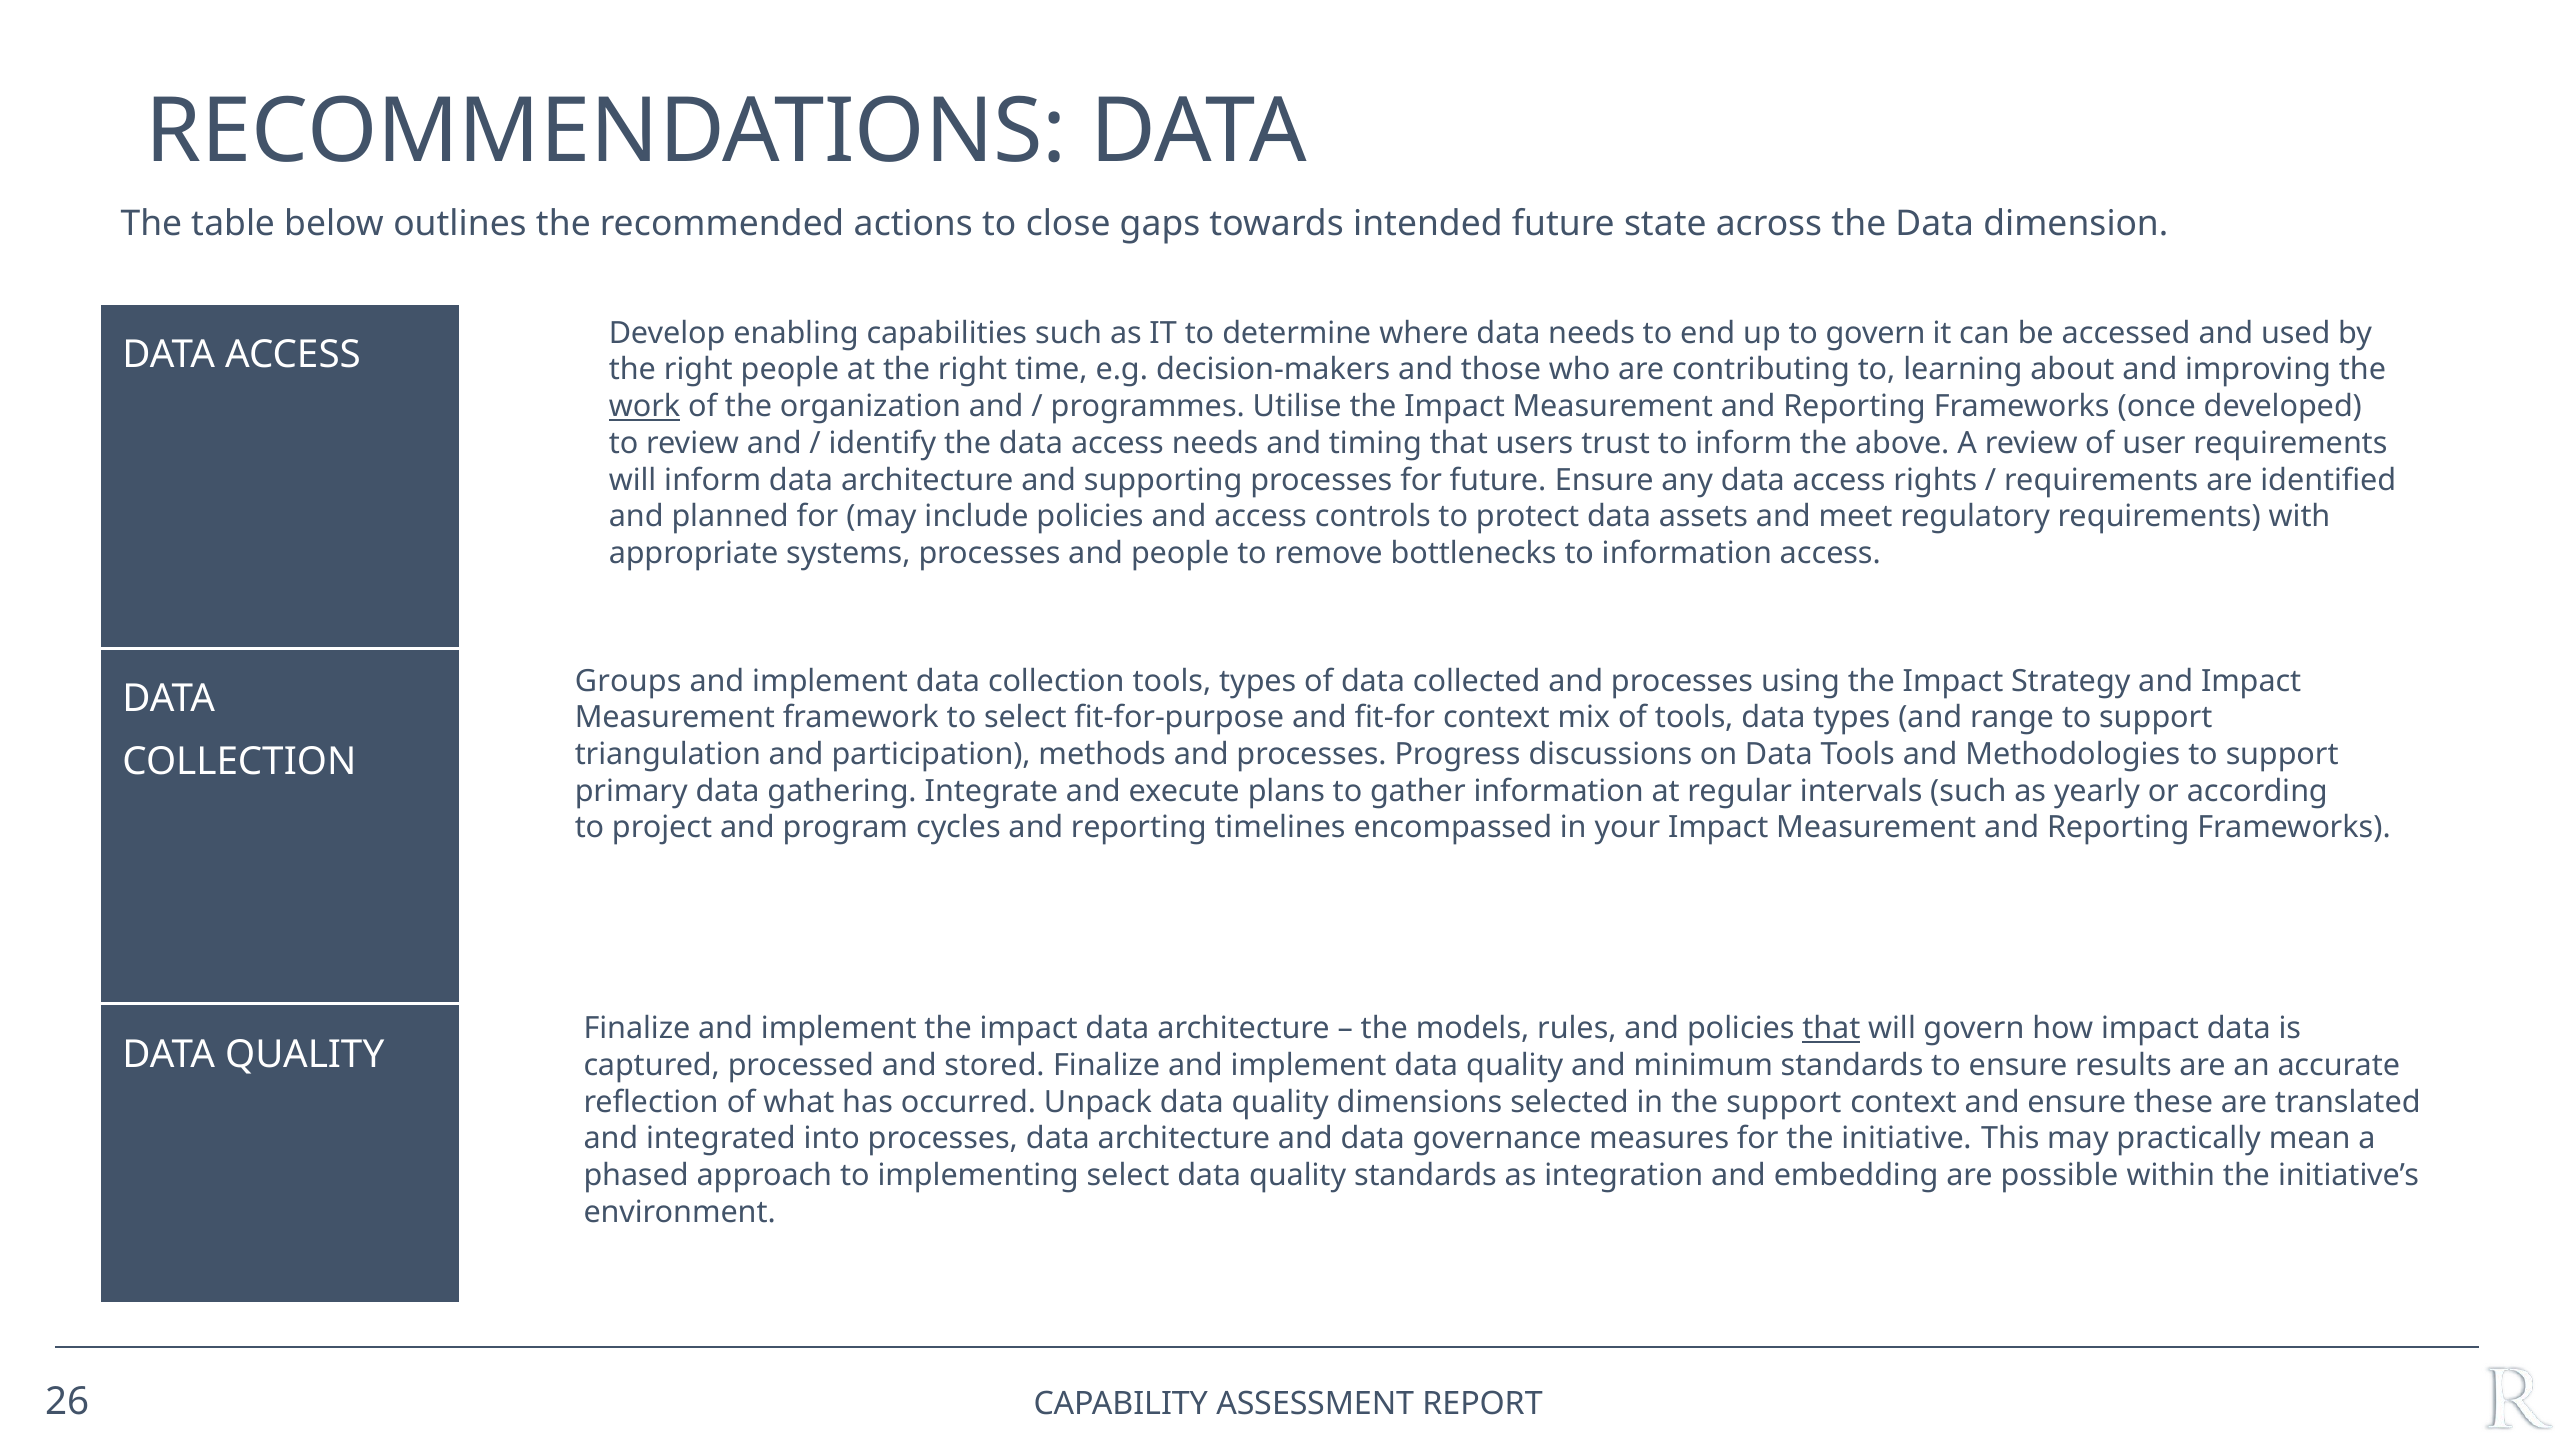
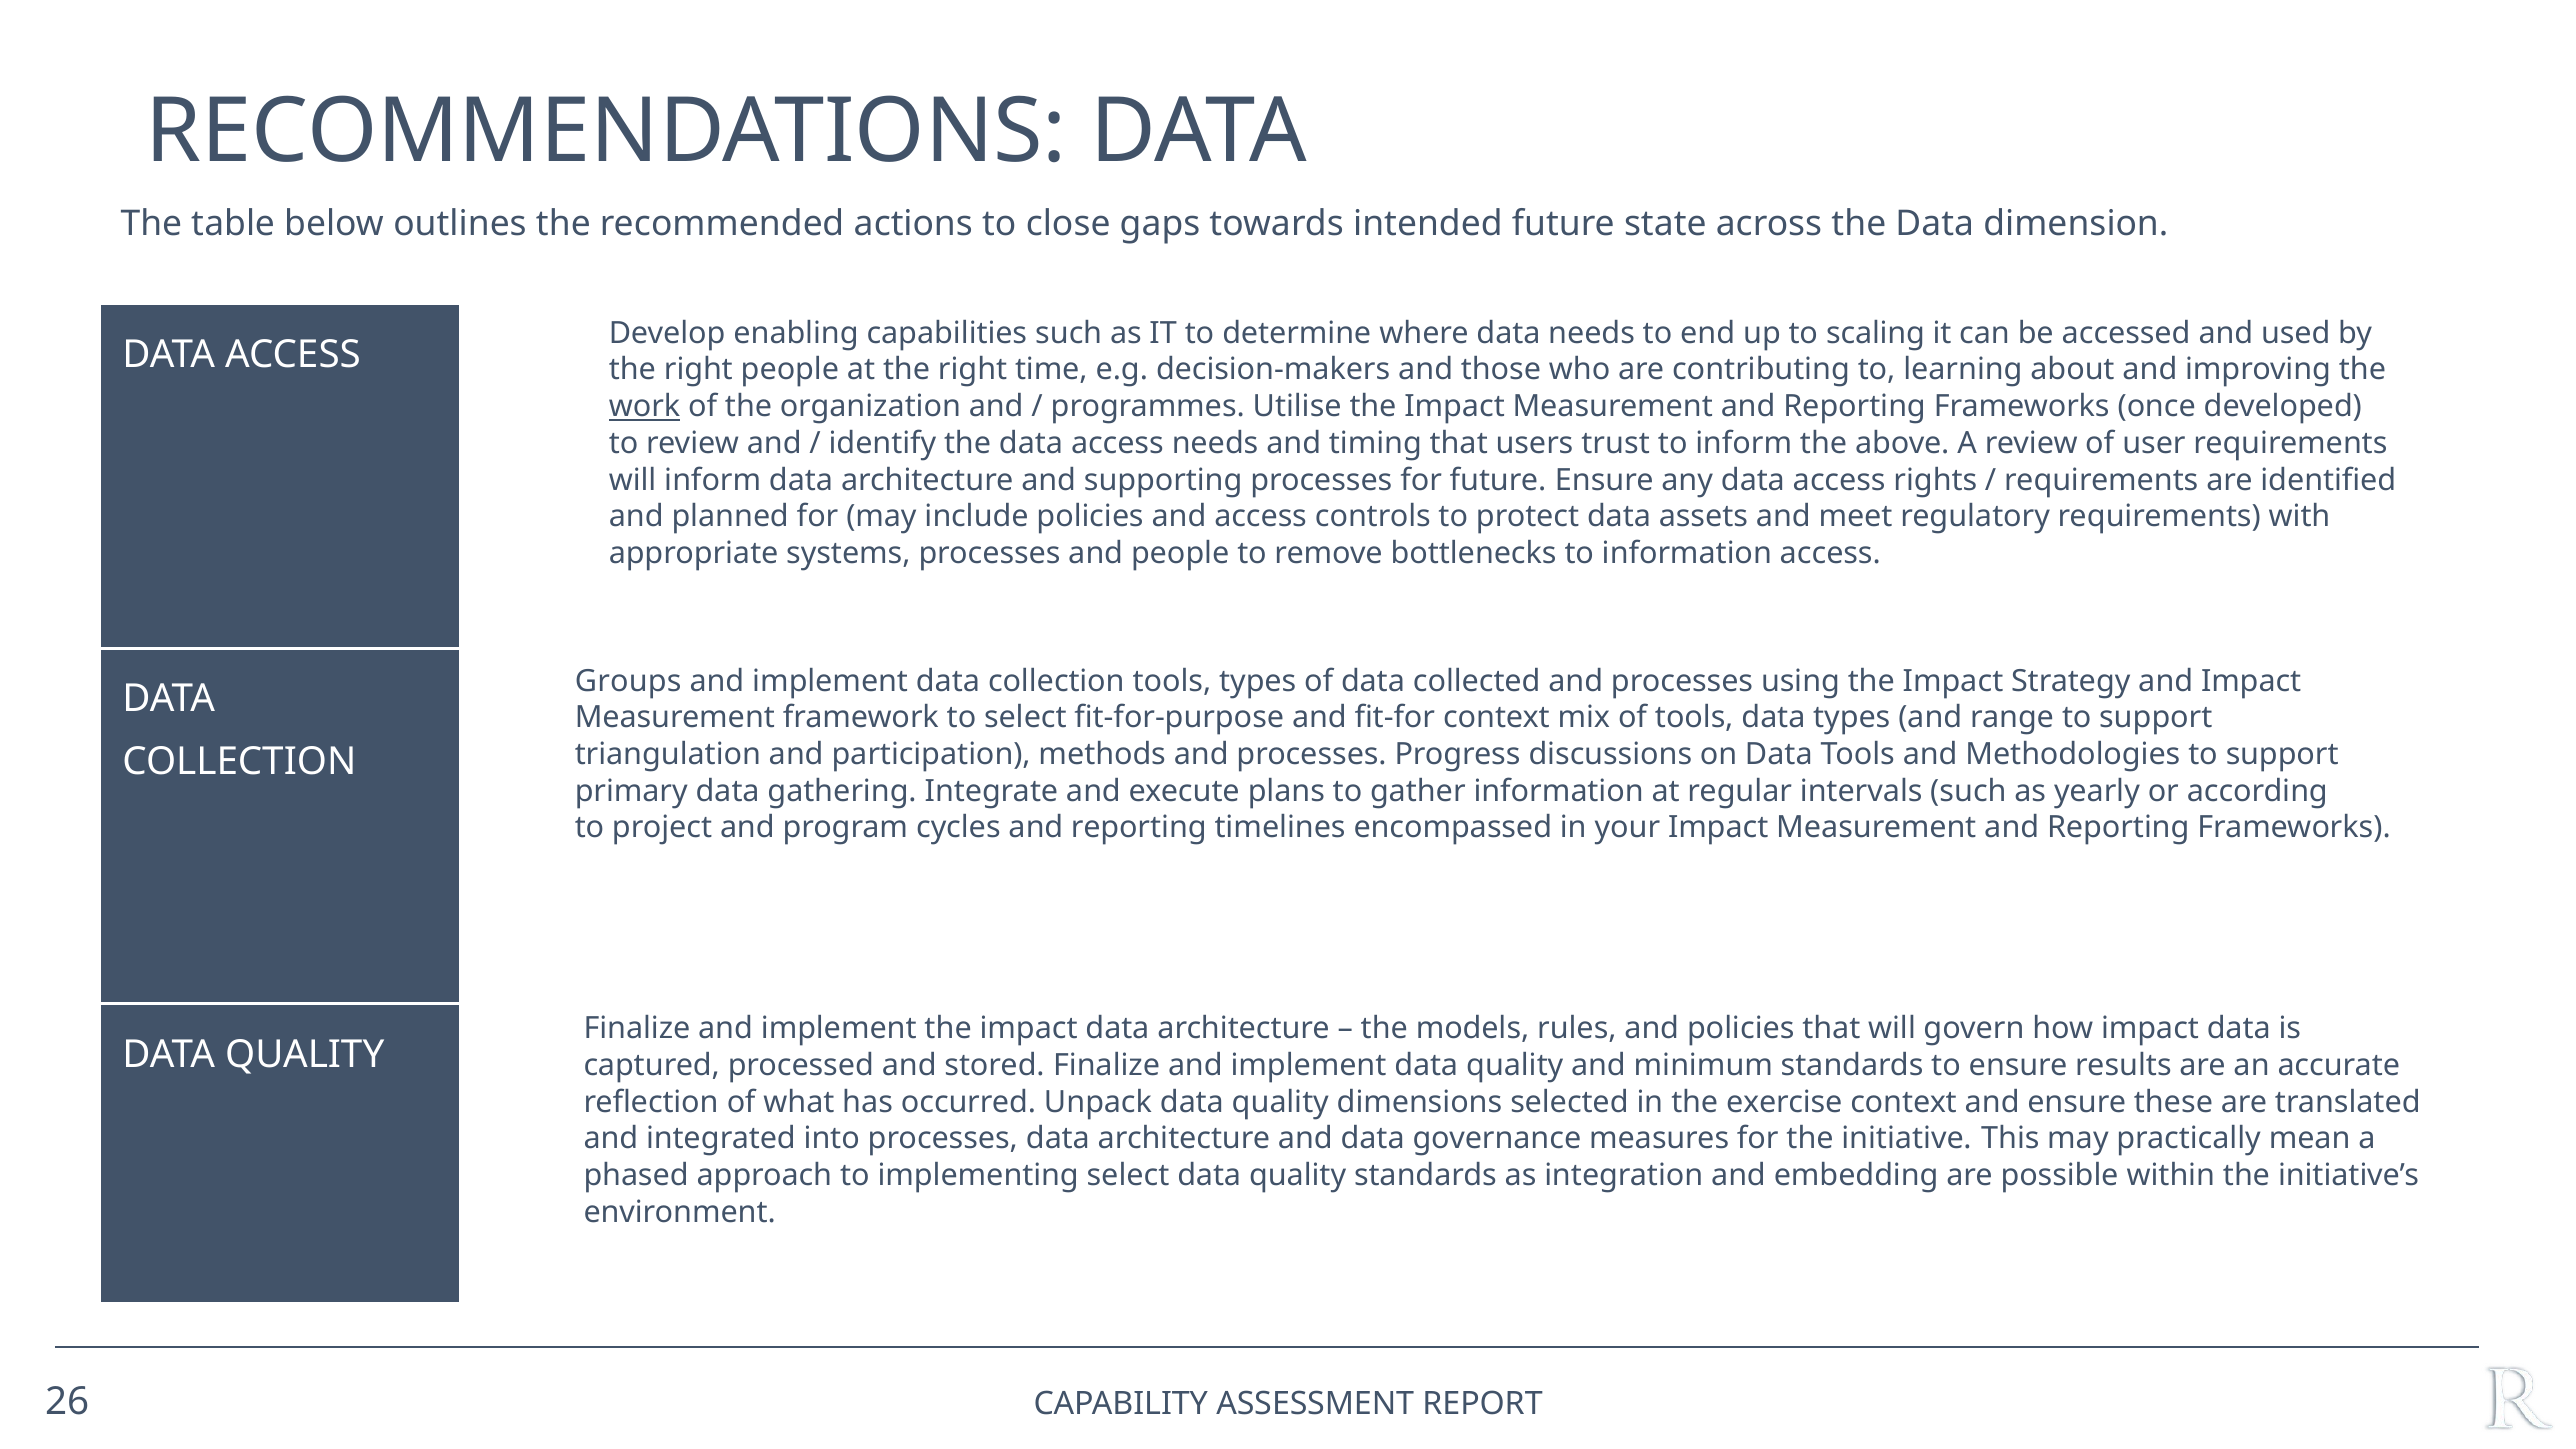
to govern: govern -> scaling (1876, 333)
that underline: present -> none (1831, 1029)
the support: support -> exercise (1784, 1102)
